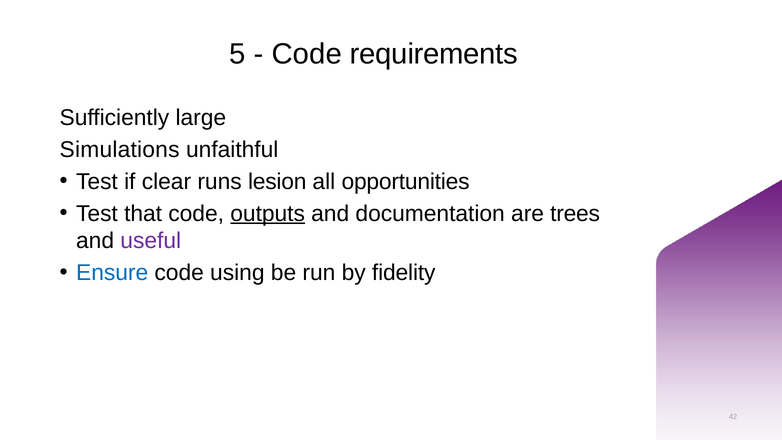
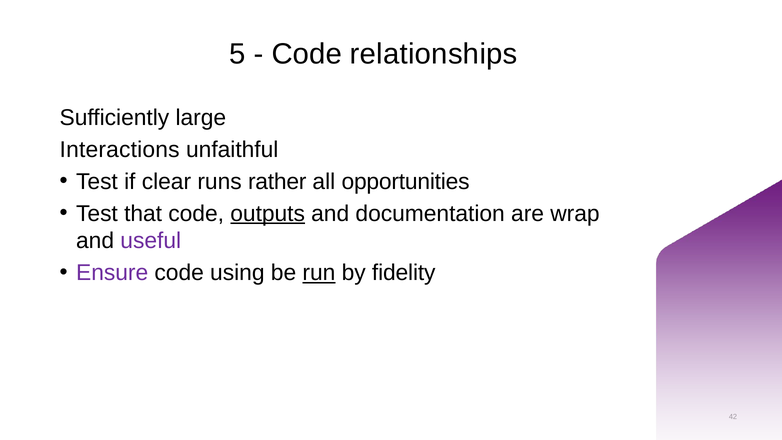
requirements: requirements -> relationships (434, 54)
Simulations: Simulations -> Interactions (120, 150)
lesion: lesion -> rather (277, 181)
trees: trees -> wrap (575, 213)
Ensure colour: blue -> purple (112, 273)
run underline: none -> present (319, 273)
